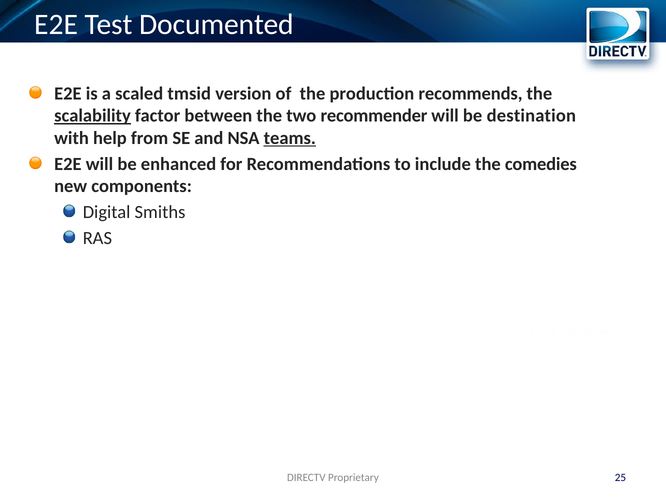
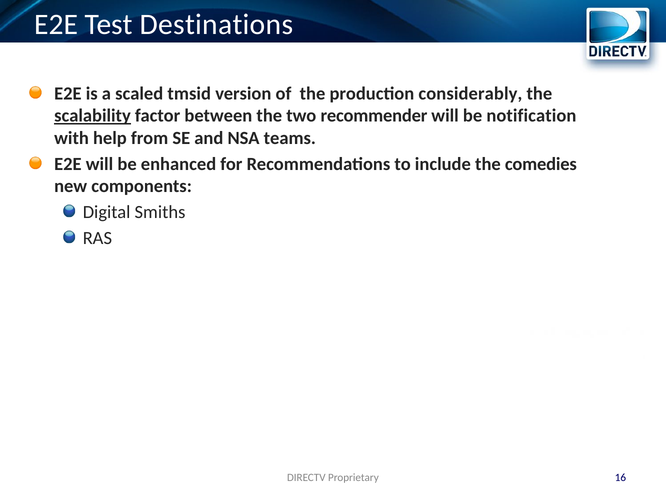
Documented: Documented -> Destinations (216, 24)
recommends: recommends -> considerably (470, 93)
destination: destination -> notification (531, 116)
teams underline: present -> none (290, 138)
25: 25 -> 16 (620, 477)
